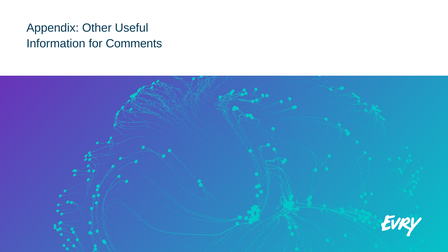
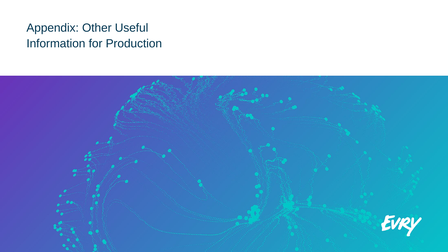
Comments: Comments -> Production (134, 43)
